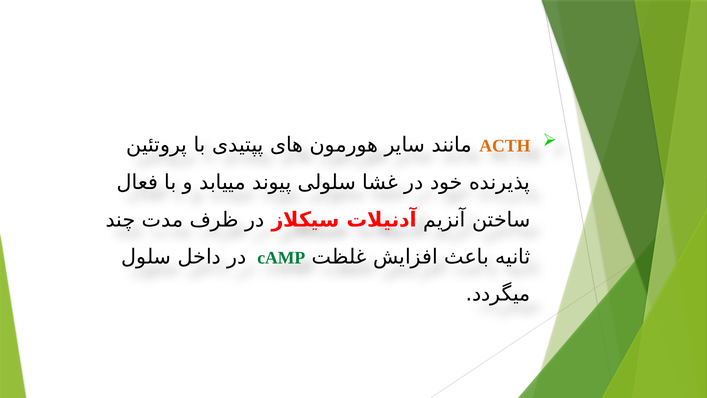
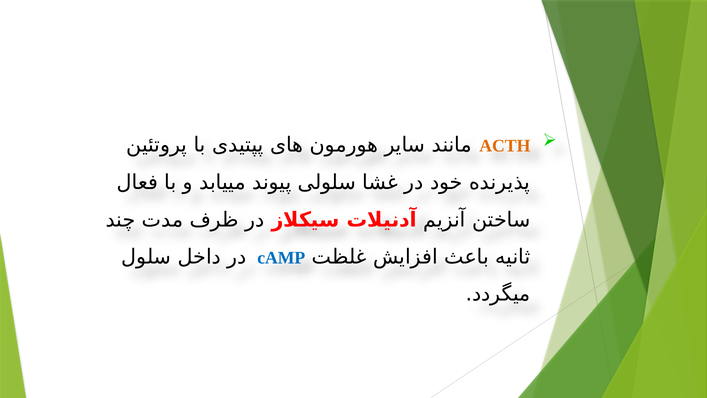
cAMP colour: green -> blue (281, 258)
